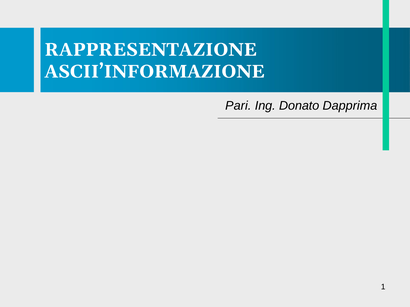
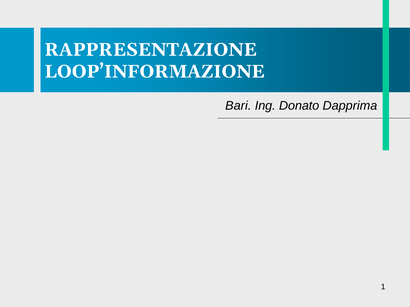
ASCII’INFORMAZIONE: ASCII’INFORMAZIONE -> LOOP’INFORMAZIONE (155, 72)
Pari: Pari -> Bari (238, 106)
